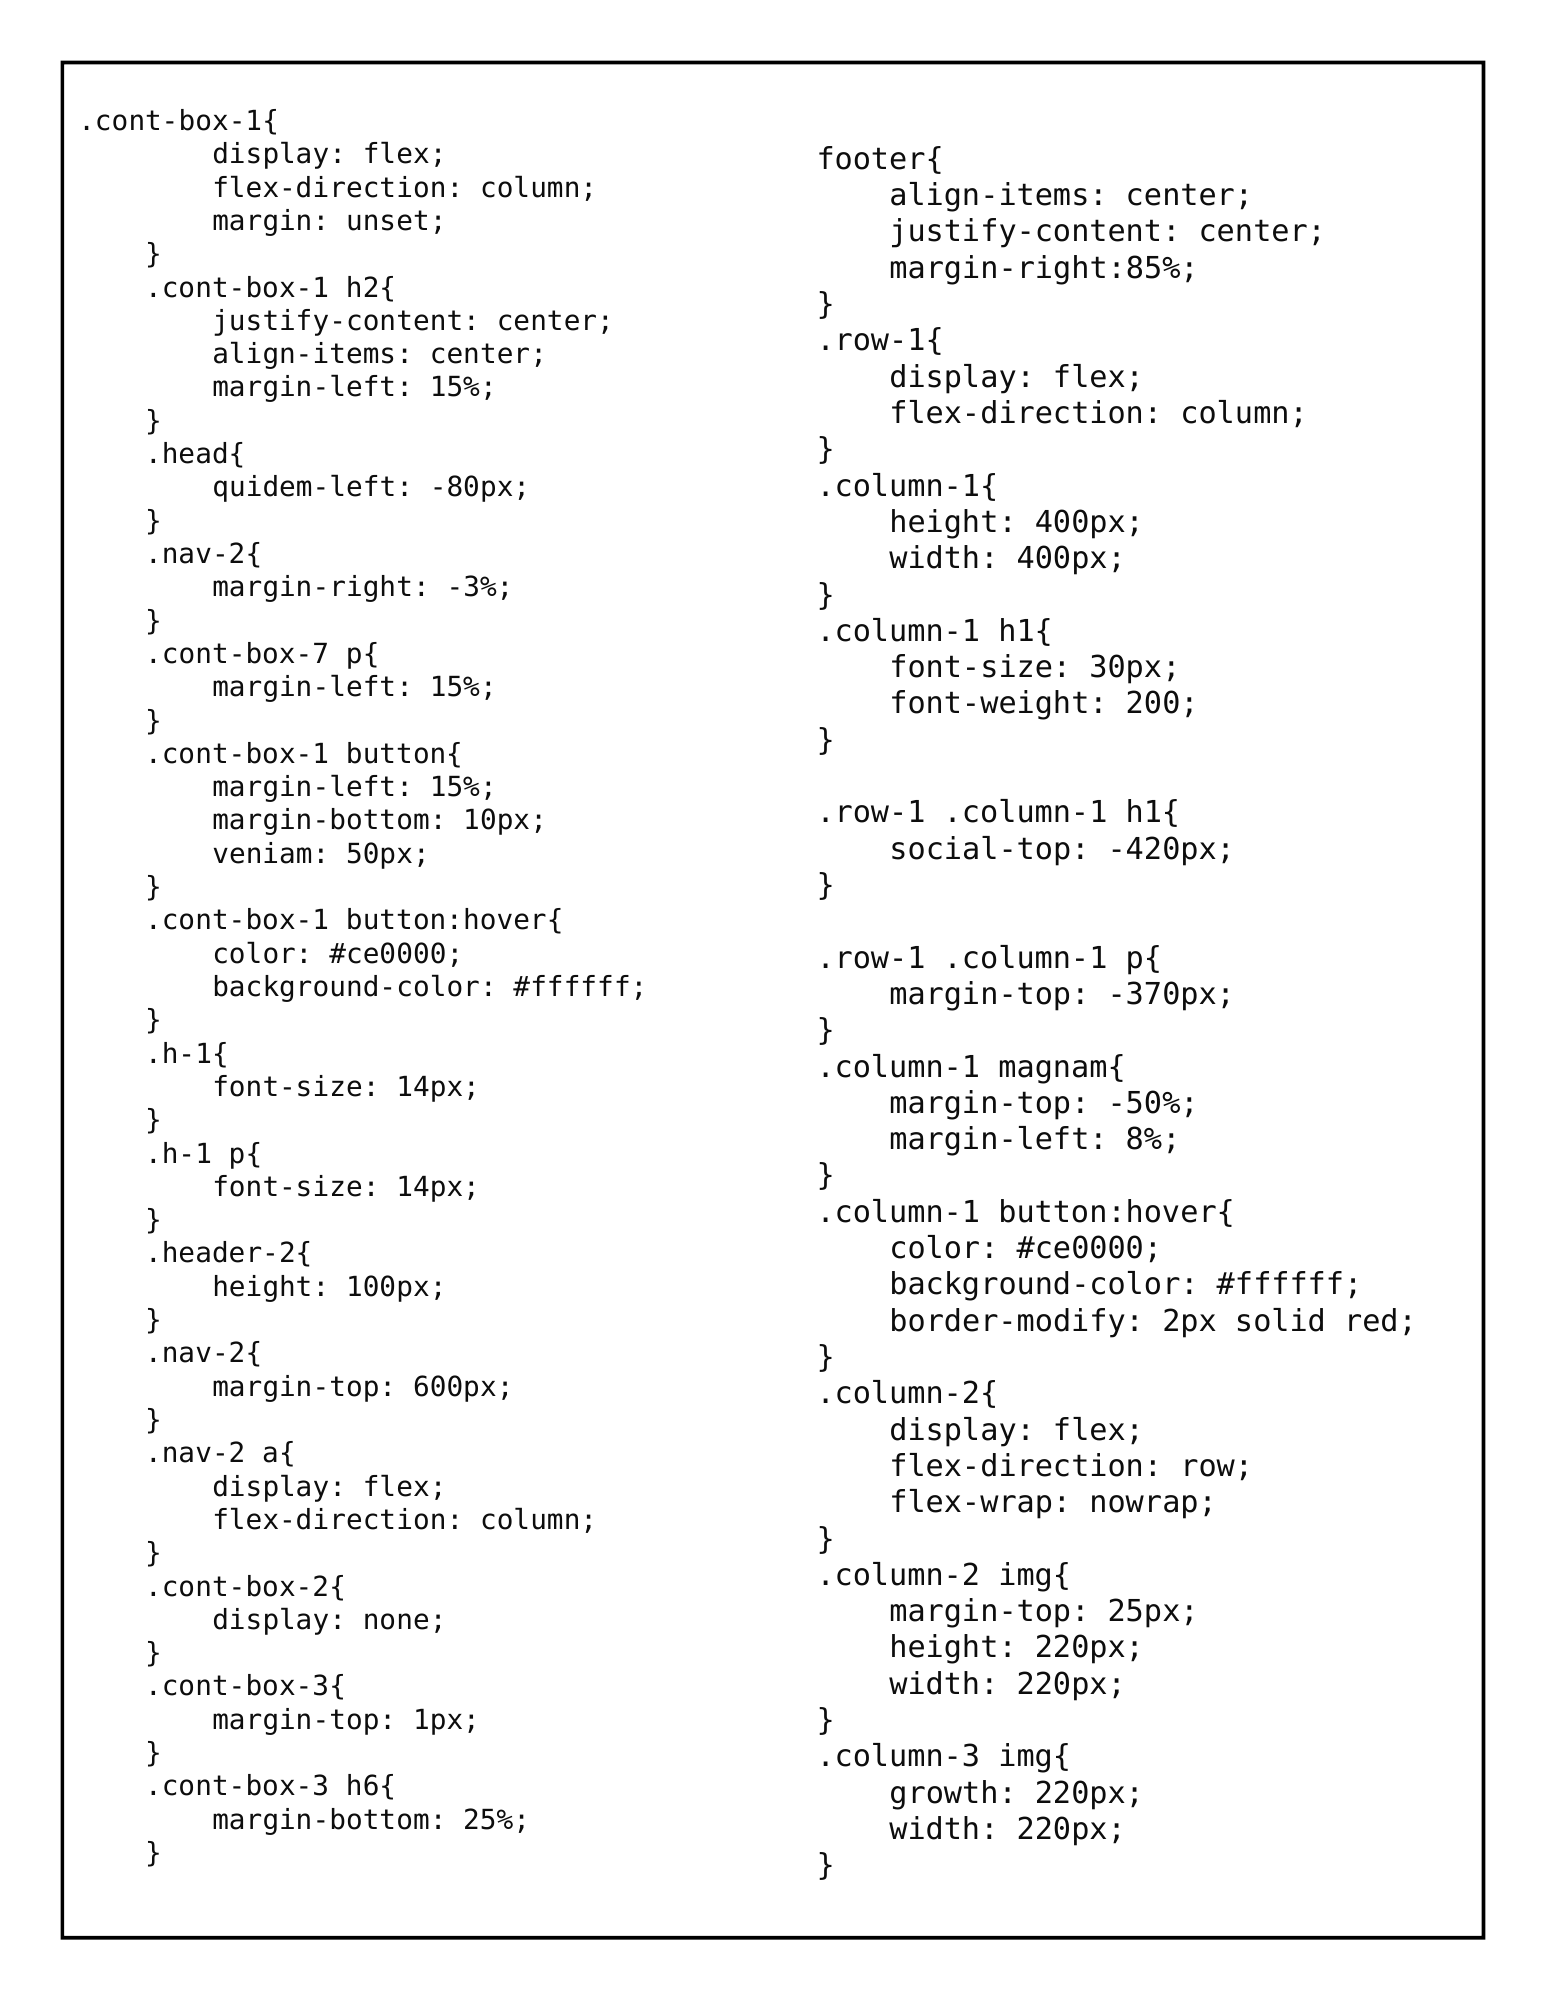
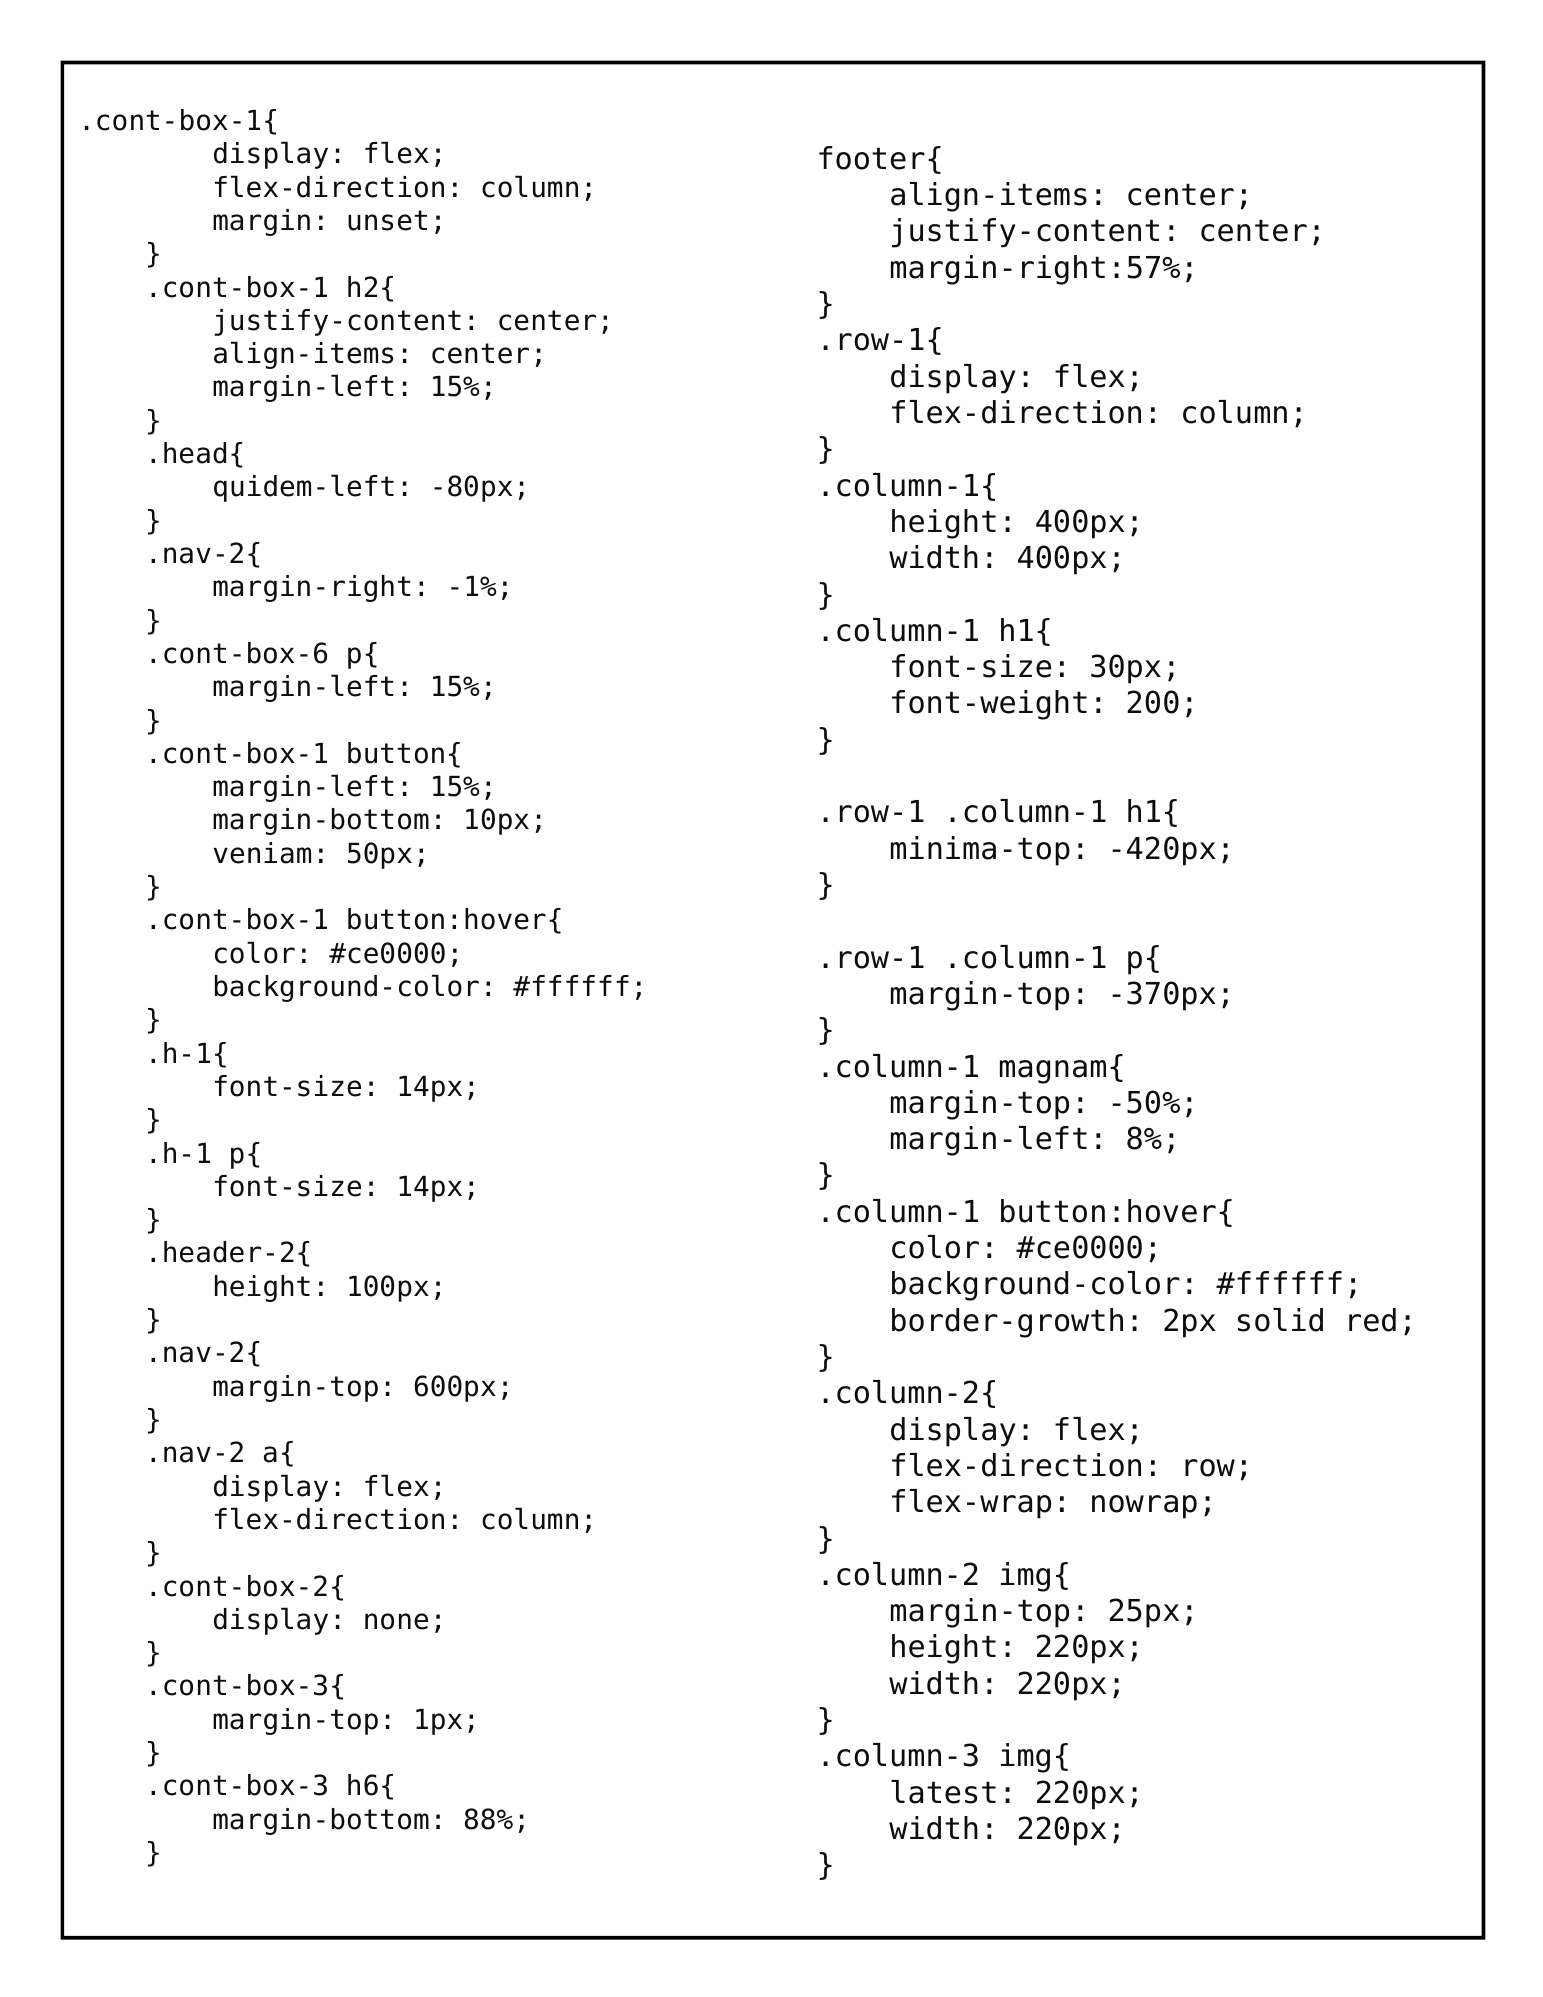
margin-right:85%: margin-right:85% -> margin-right:57% (1044, 268)
-3%: -3% -> -1% (480, 588)
.cont-box-7: .cont-box-7 -> .cont-box-6 (237, 654)
social-top: social-top -> minima-top (989, 849)
border-modify: border-modify -> border-growth (1017, 1321)
growth: growth -> latest (953, 1793)
25%: 25% -> 88% (497, 1820)
